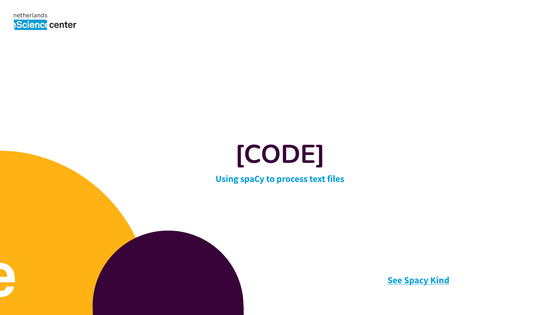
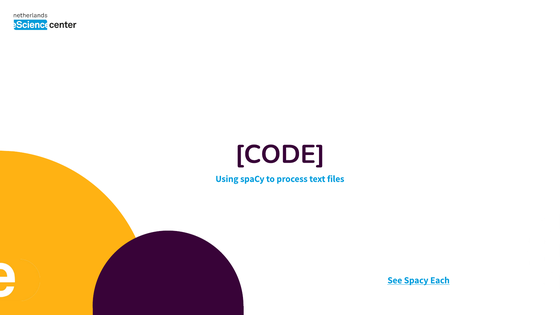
Kind: Kind -> Each (440, 280)
